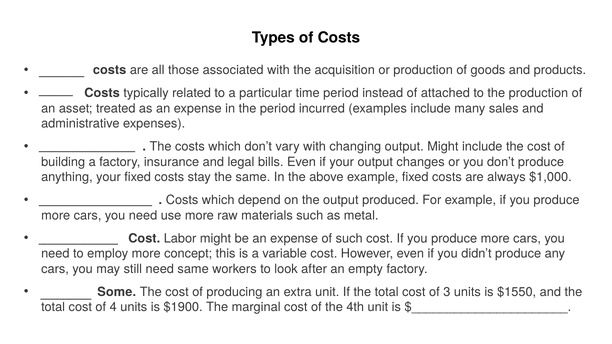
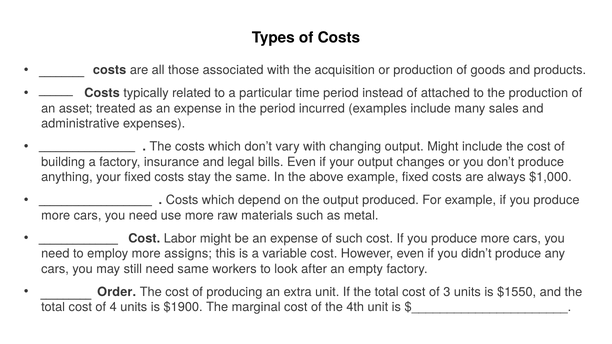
concept: concept -> assigns (188, 254)
Some: Some -> Order (117, 292)
